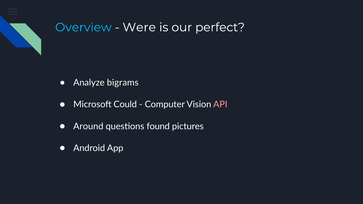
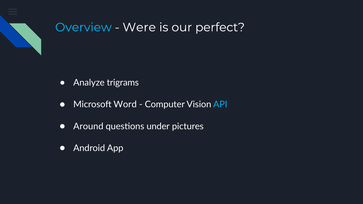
bigrams: bigrams -> trigrams (123, 83)
Could: Could -> Word (125, 105)
API colour: pink -> light blue (220, 105)
found: found -> under (158, 126)
